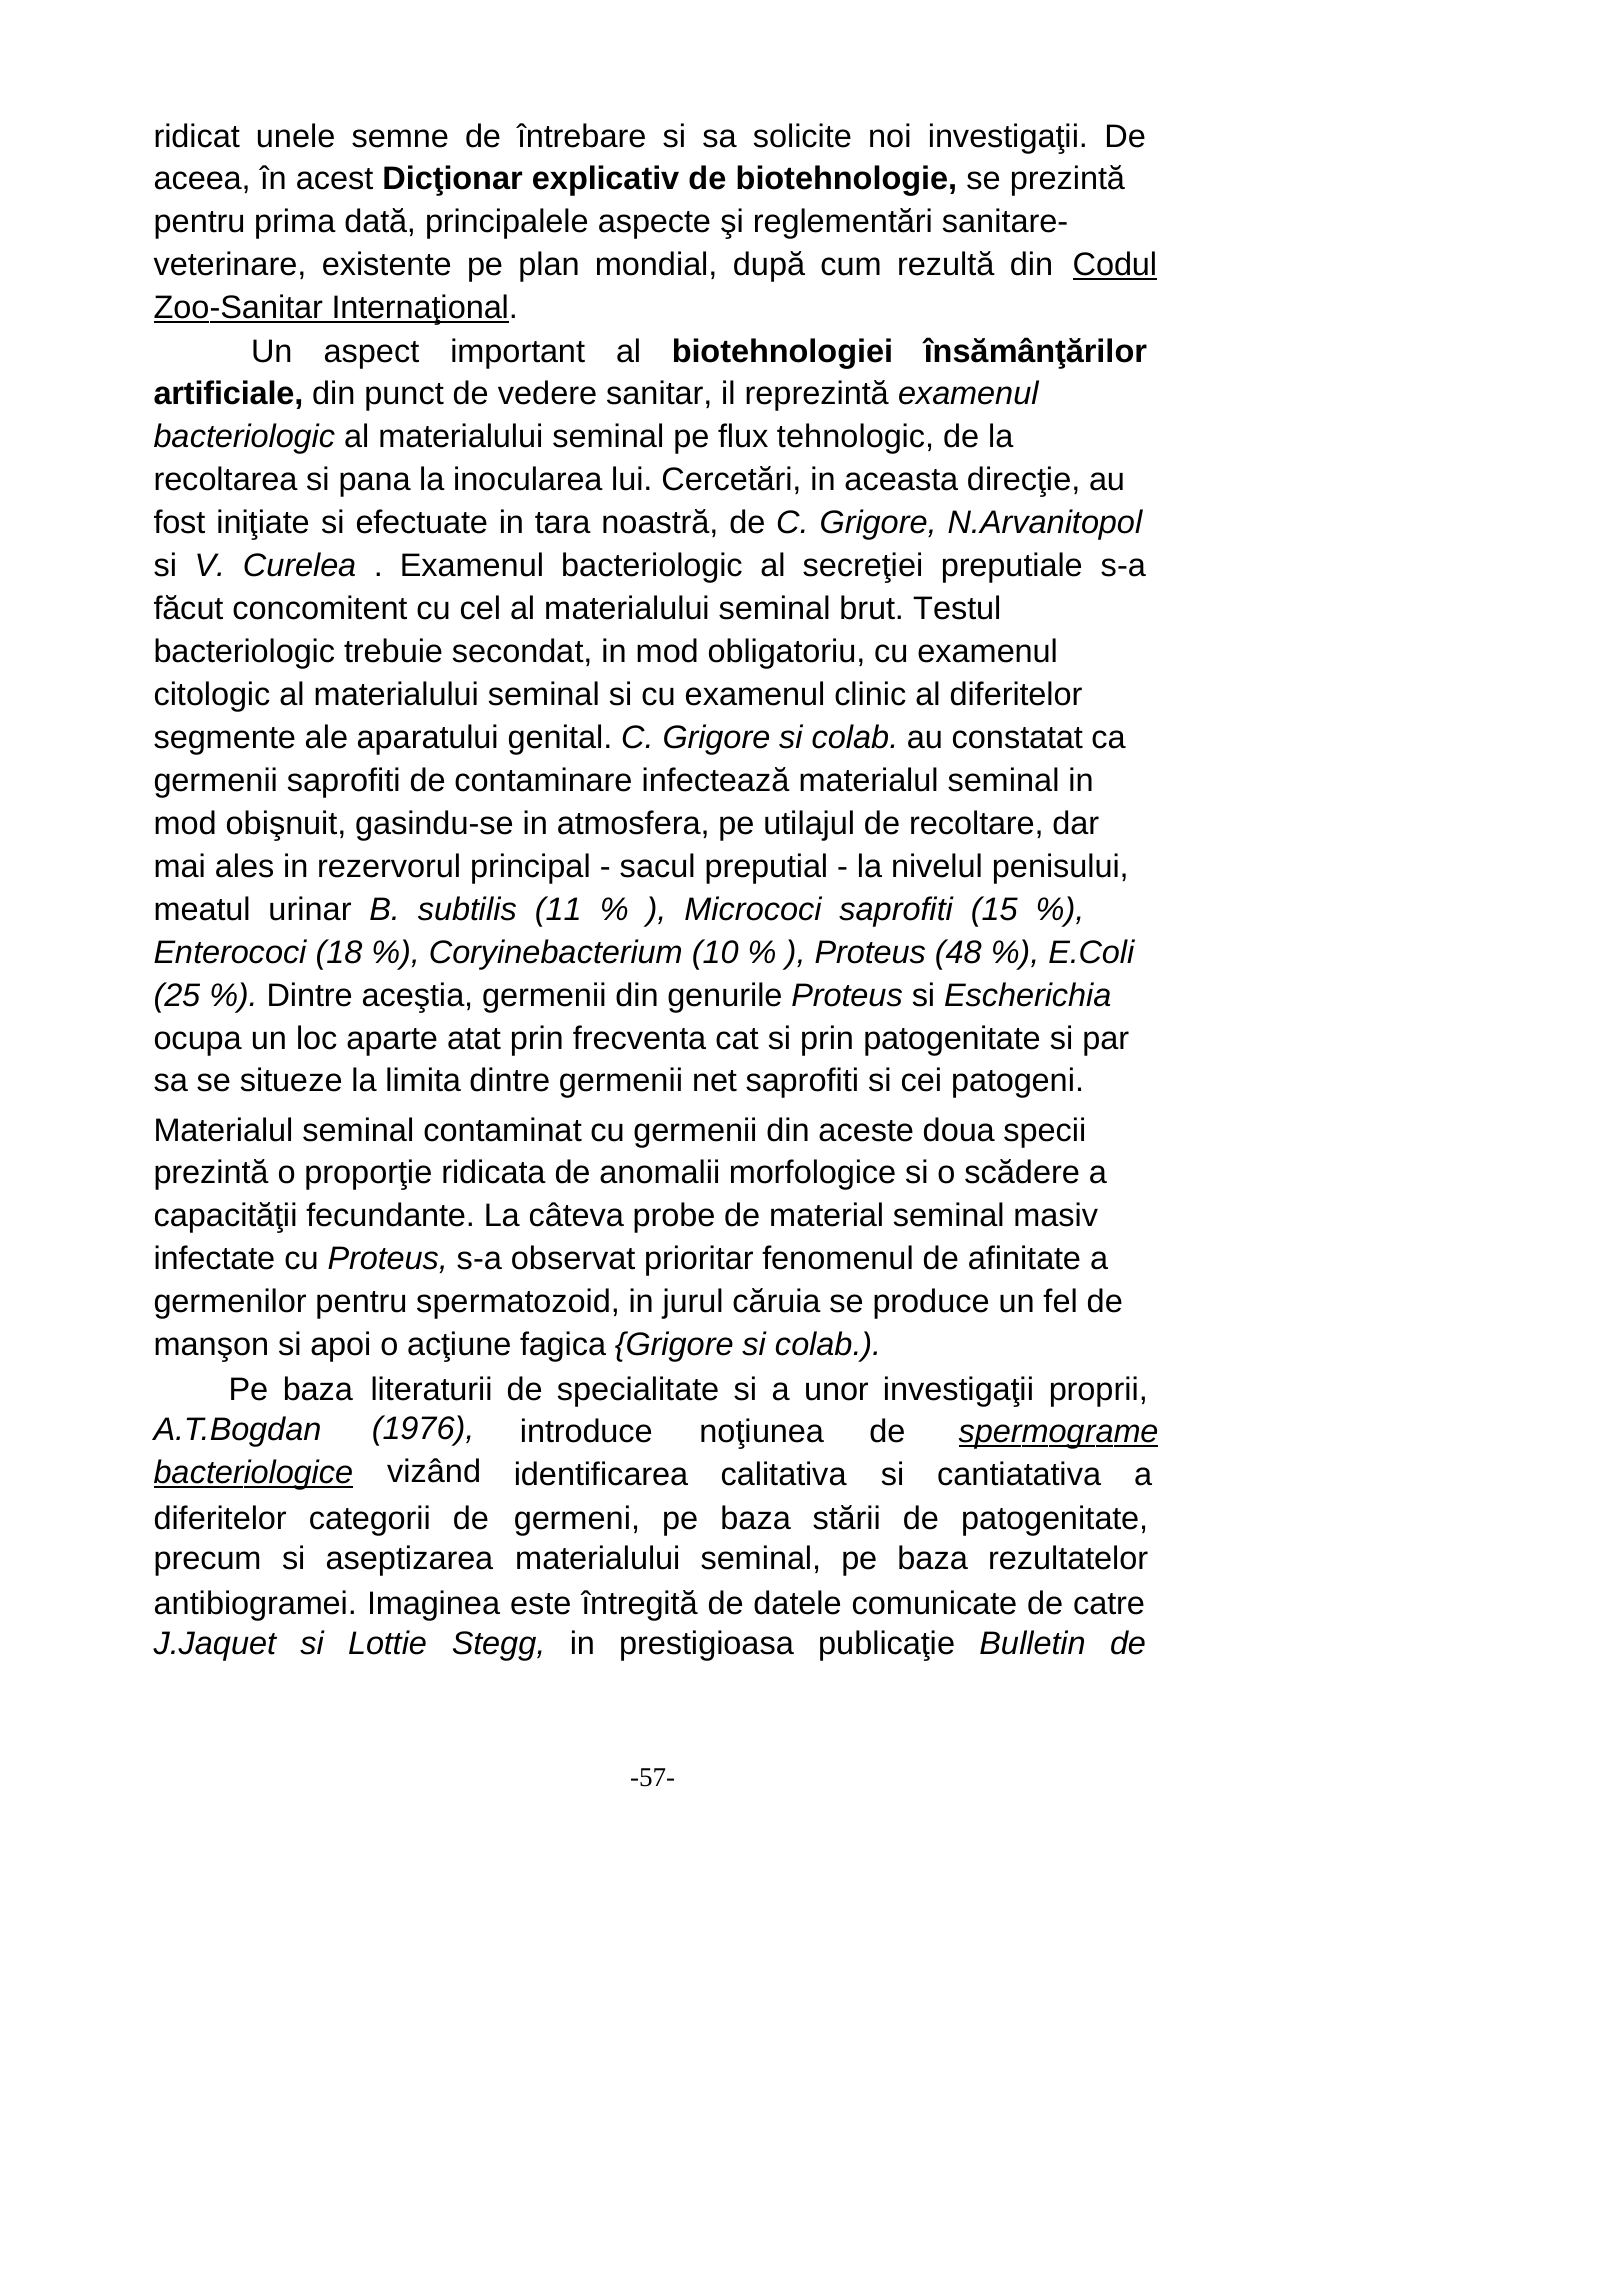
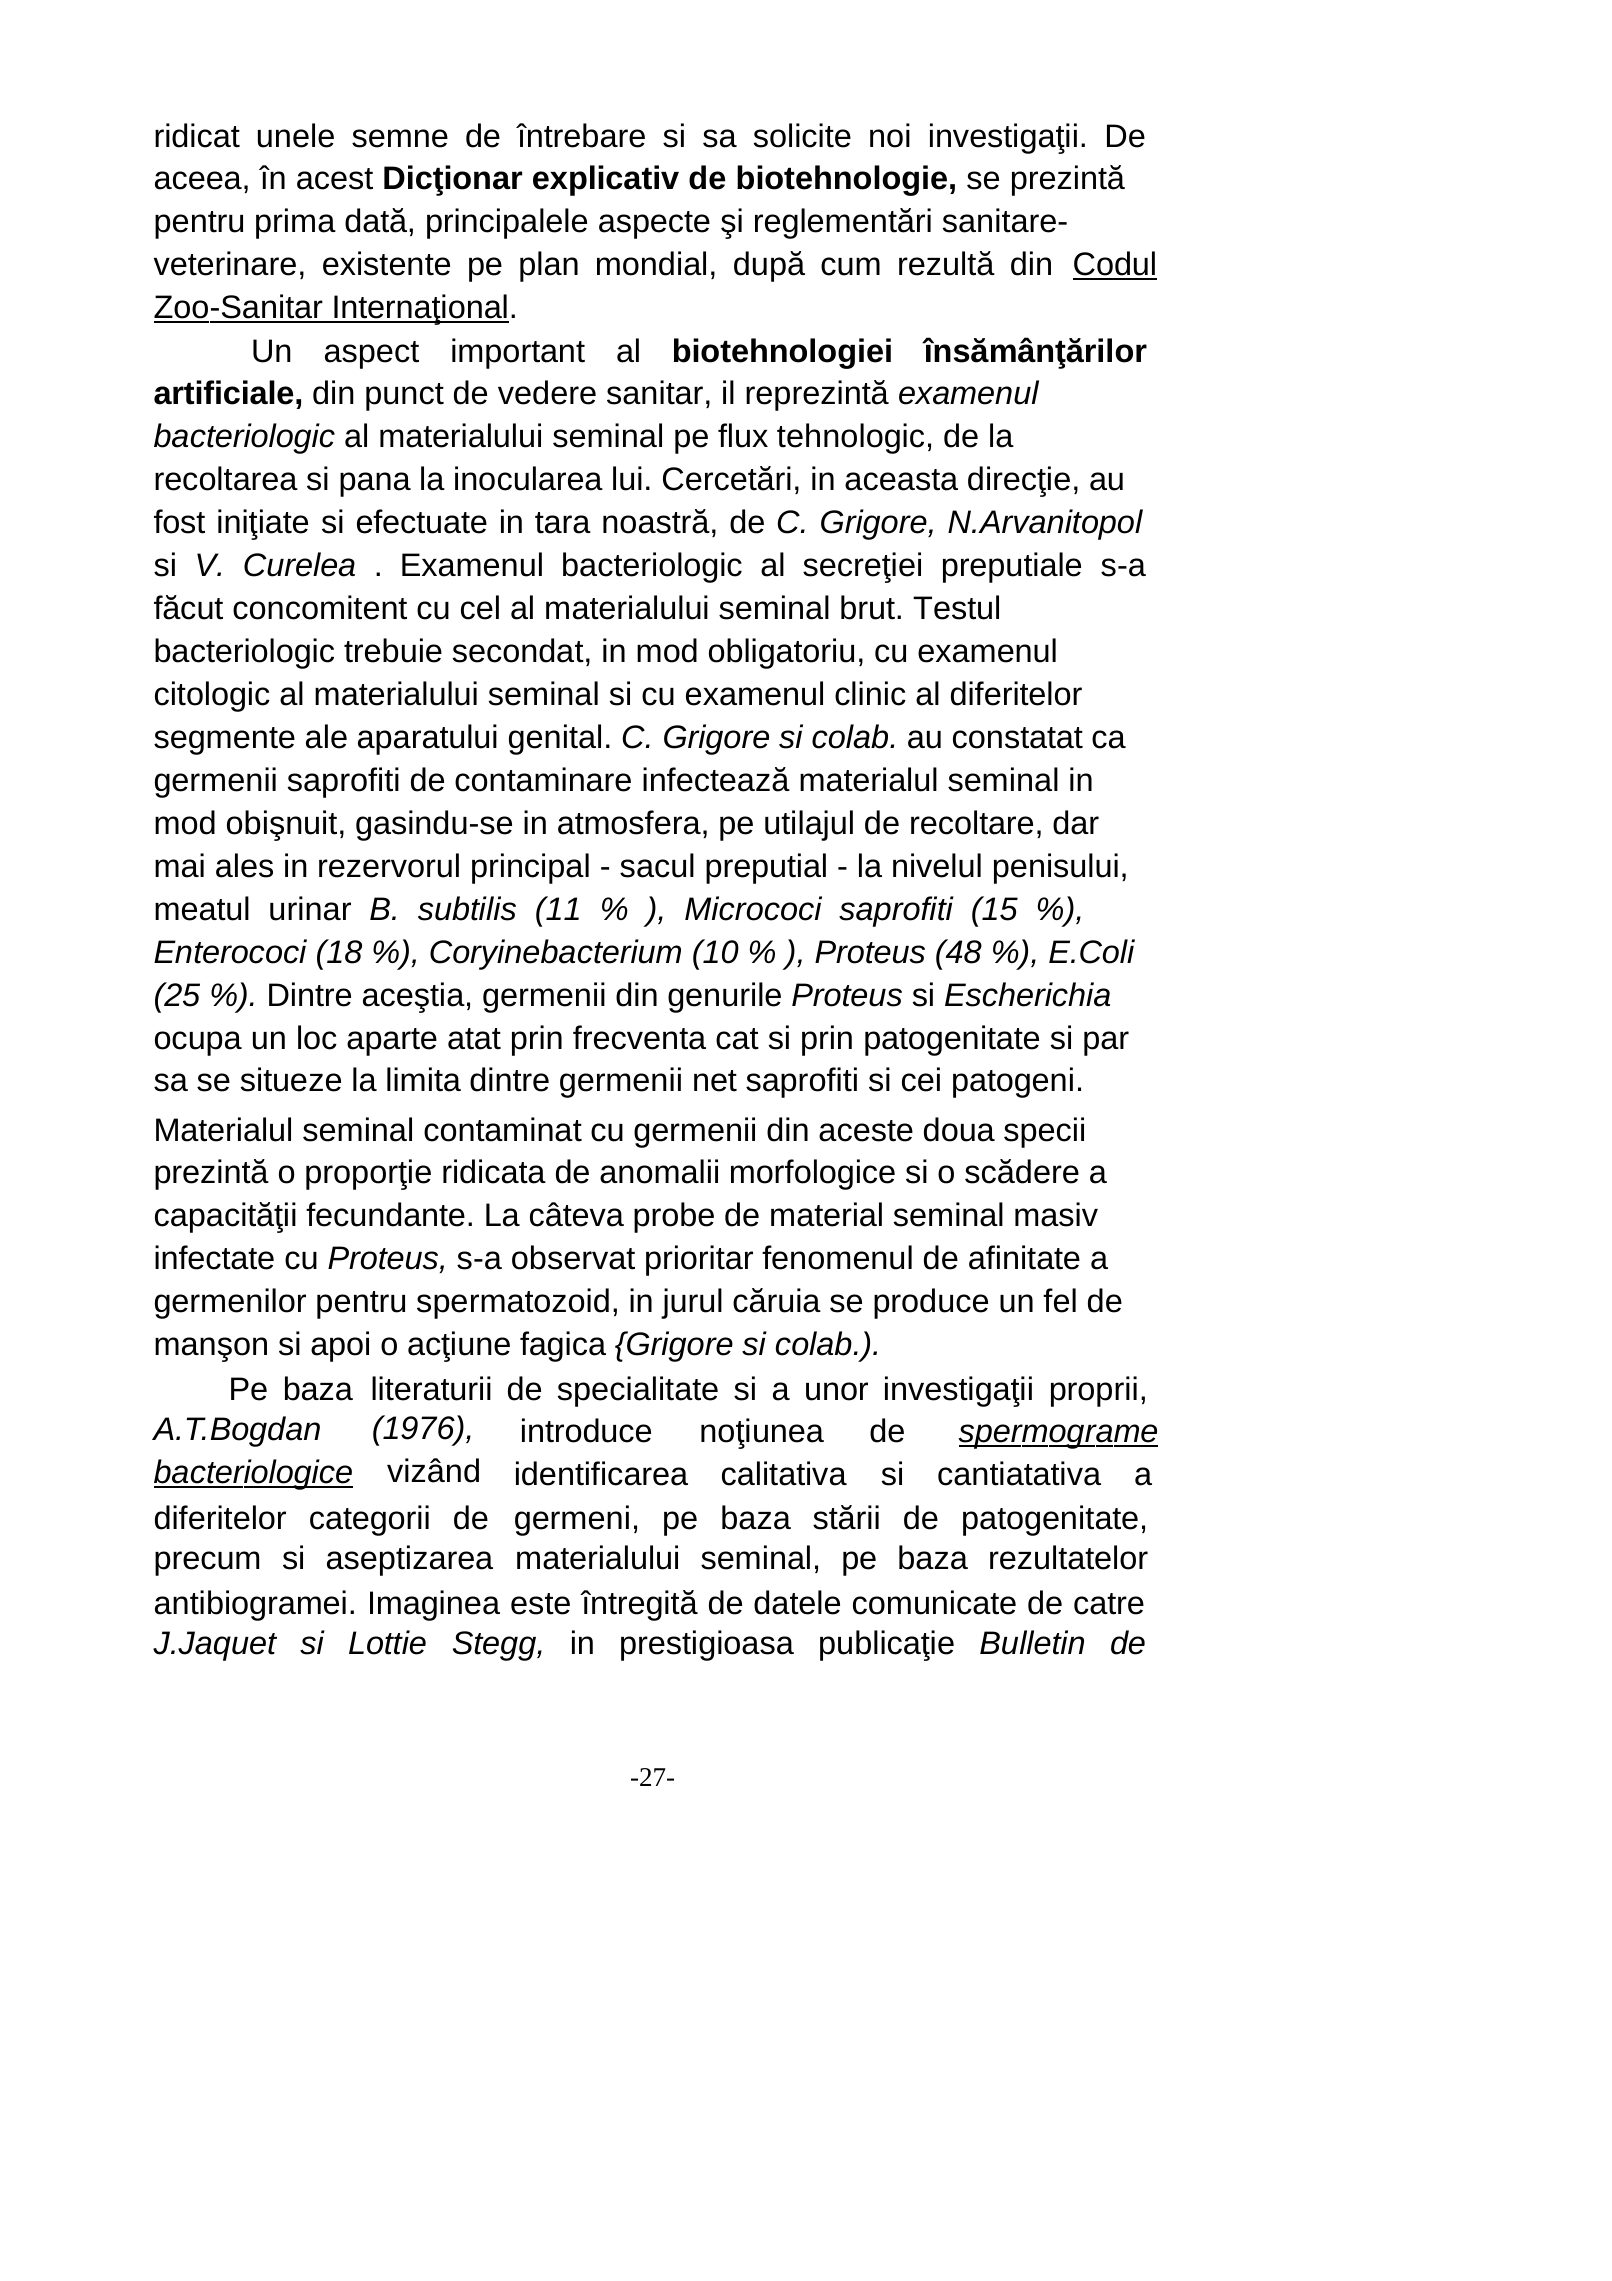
-57-: -57- -> -27- (653, 1777)
